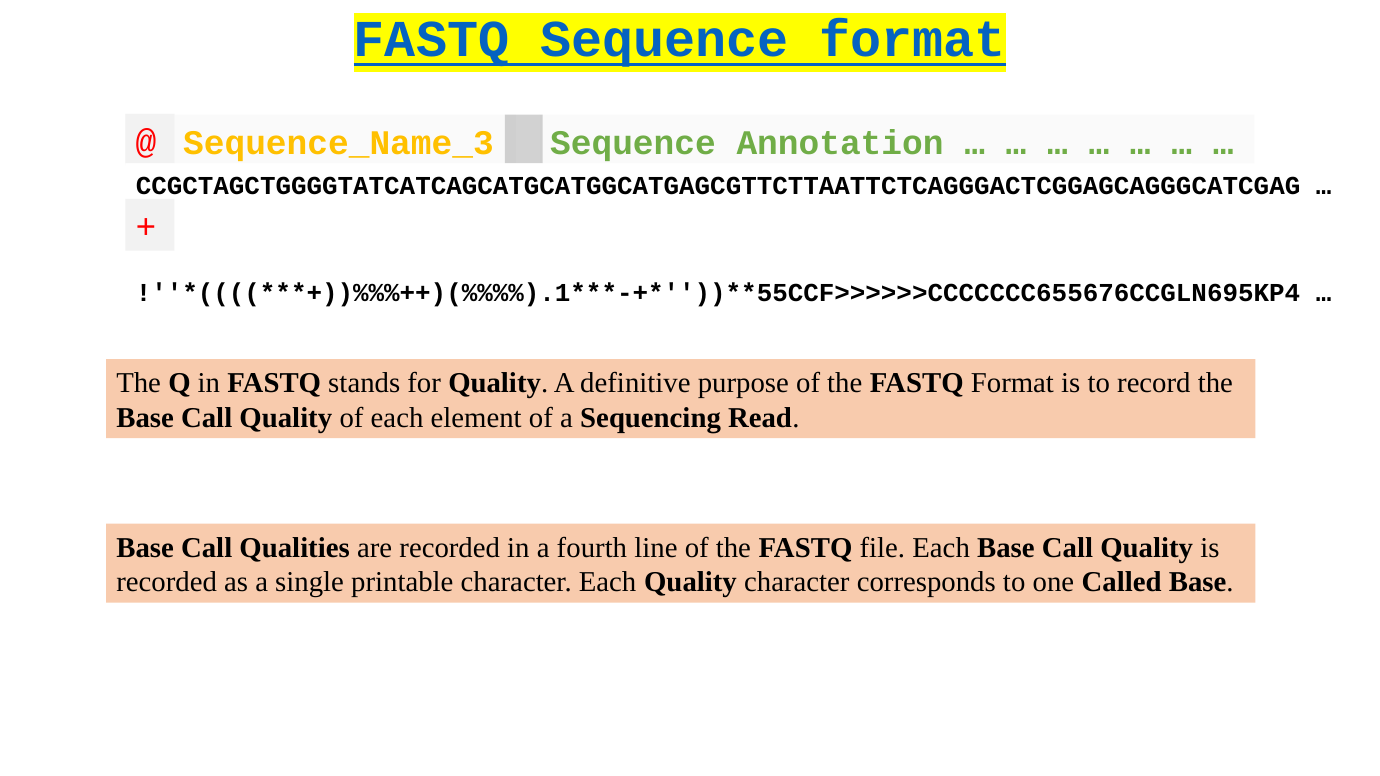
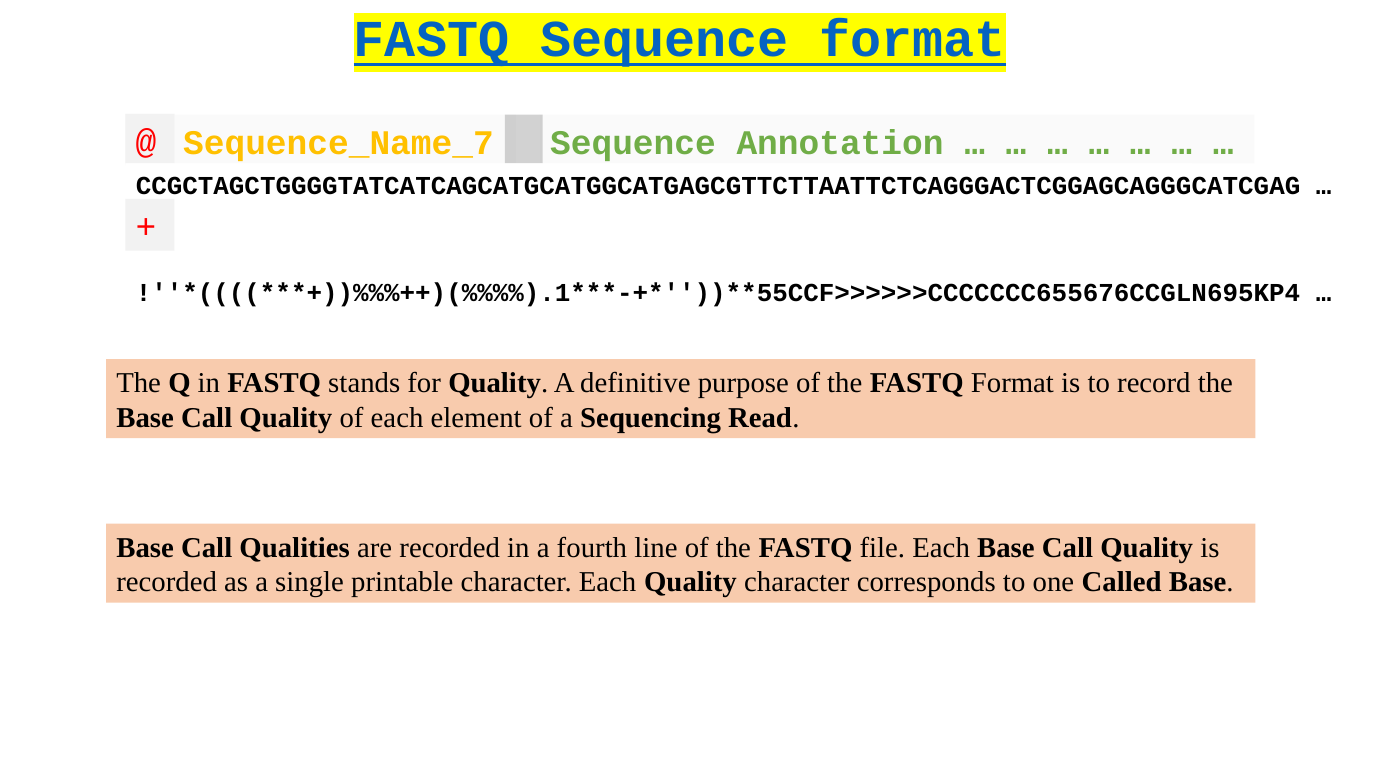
Sequence_Name_3: Sequence_Name_3 -> Sequence_Name_7 (338, 143)
